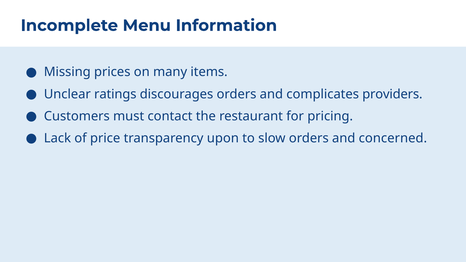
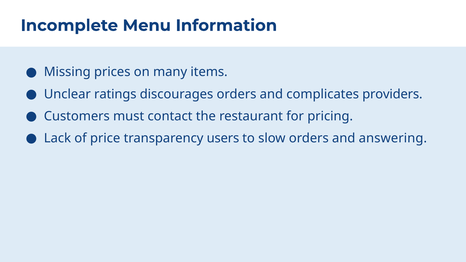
upon: upon -> users (223, 138)
concerned: concerned -> answering (393, 138)
